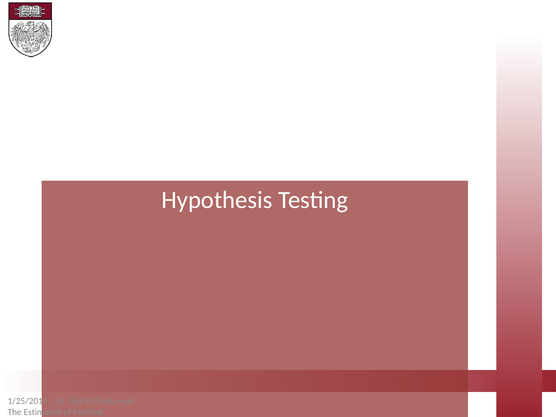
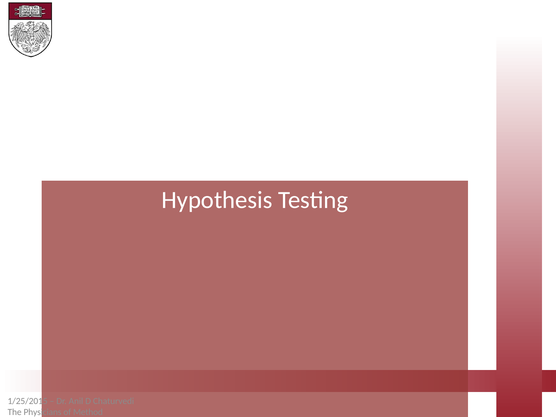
Estimated: Estimated -> Physicians (43, 412)
